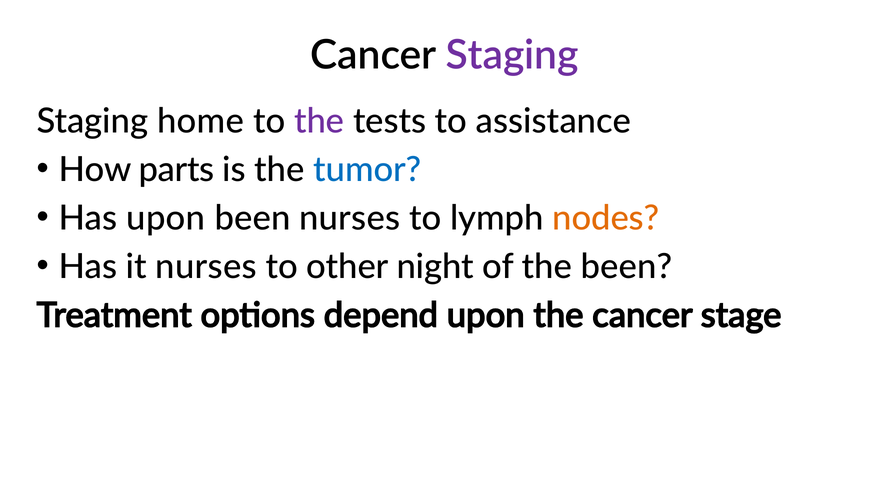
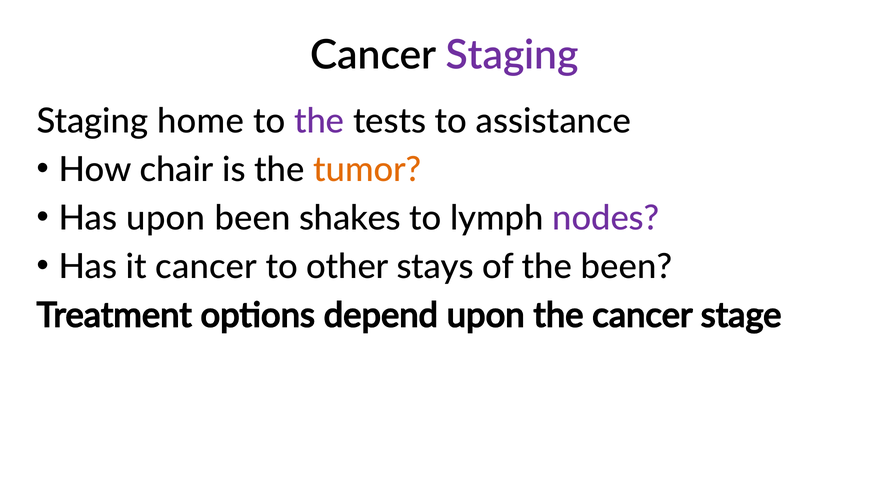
parts: parts -> chair (177, 170)
tumor colour: blue -> orange (367, 170)
been nurses: nurses -> shakes (350, 218)
nodes colour: orange -> purple (606, 218)
it nurses: nurses -> cancer (206, 267)
night: night -> stays (435, 267)
